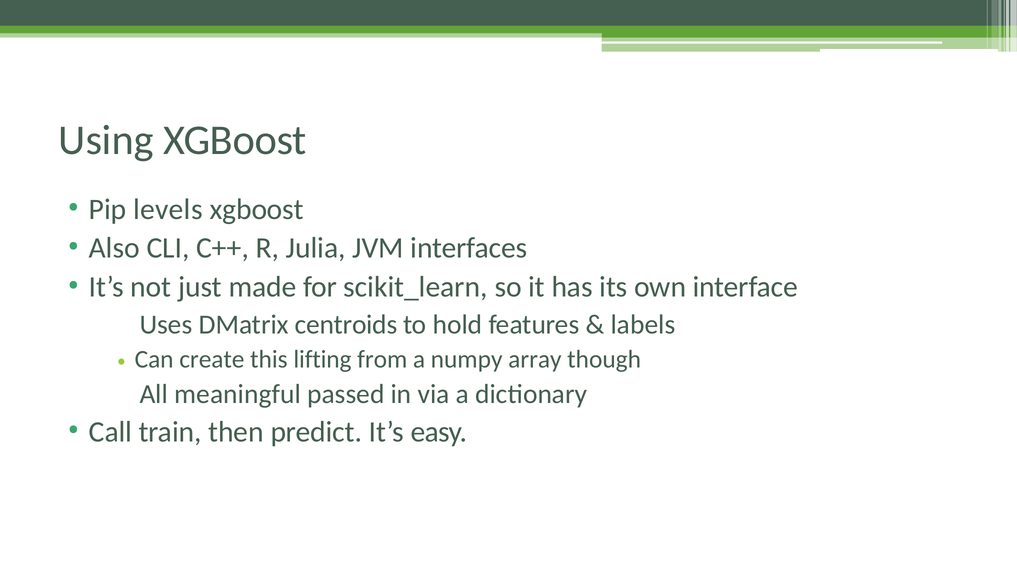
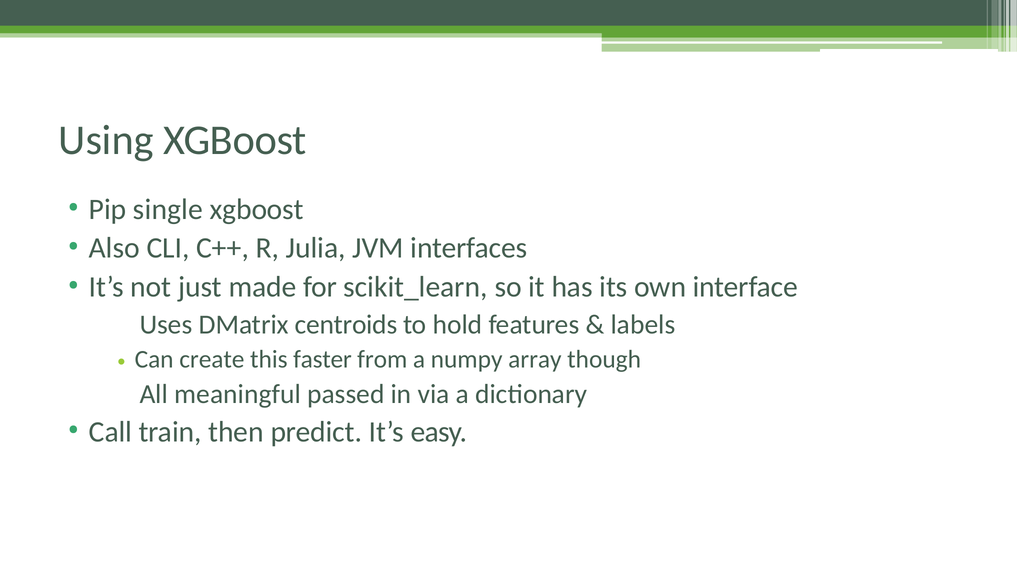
levels: levels -> single (168, 209)
lifting: lifting -> faster (322, 359)
